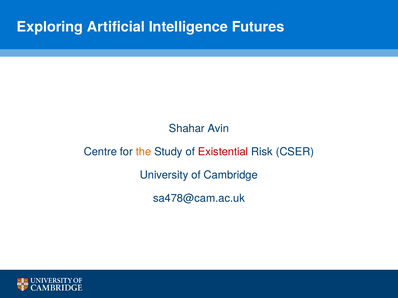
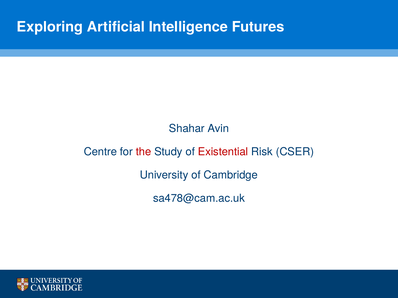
the colour: orange -> red (144, 152)
